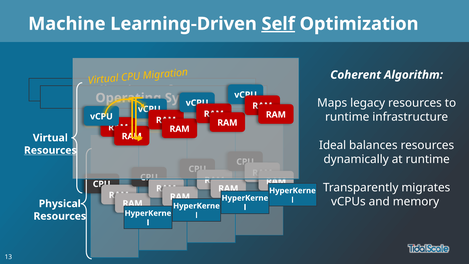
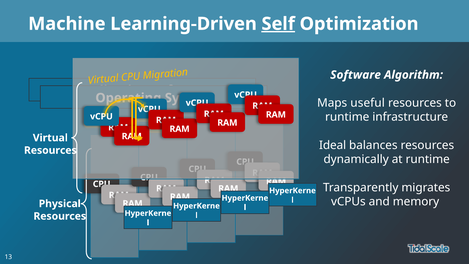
Coherent: Coherent -> Software (356, 75)
legacy: legacy -> useful (368, 103)
Resources underline: present -> none (50, 150)
